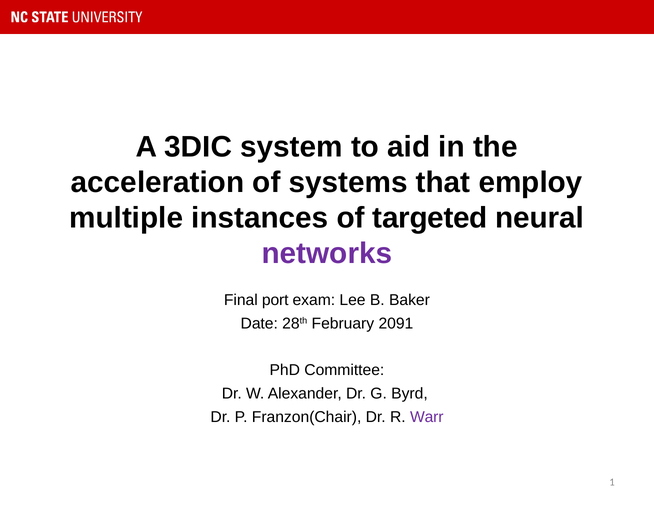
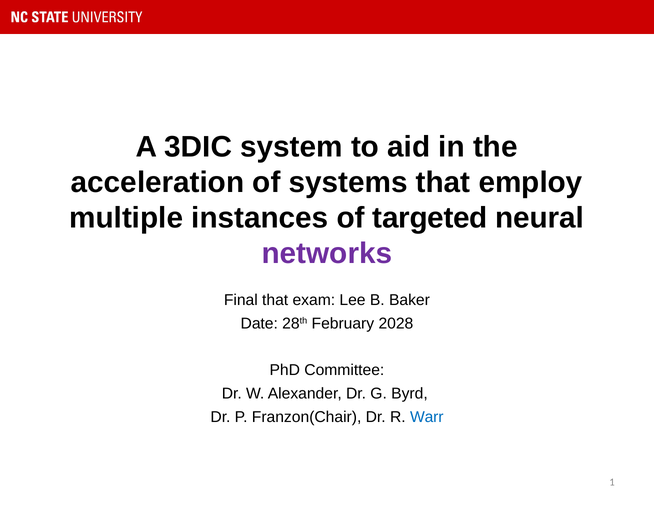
Final port: port -> that (275, 300)
2091: 2091 -> 2028 (396, 324)
Warr colour: purple -> blue (427, 417)
